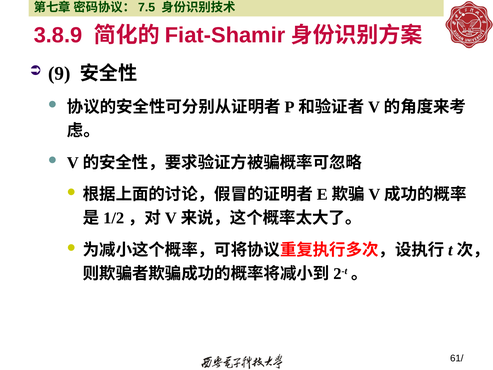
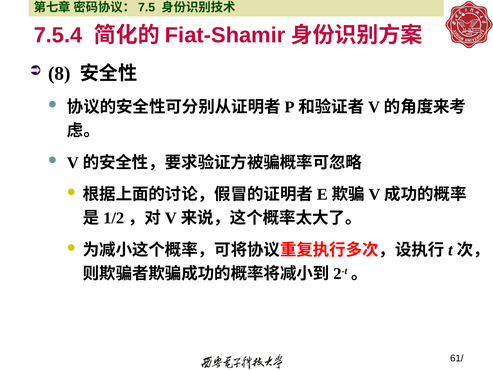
3.8.9: 3.8.9 -> 7.5.4 (58, 35)
9: 9 -> 8 (59, 73)
